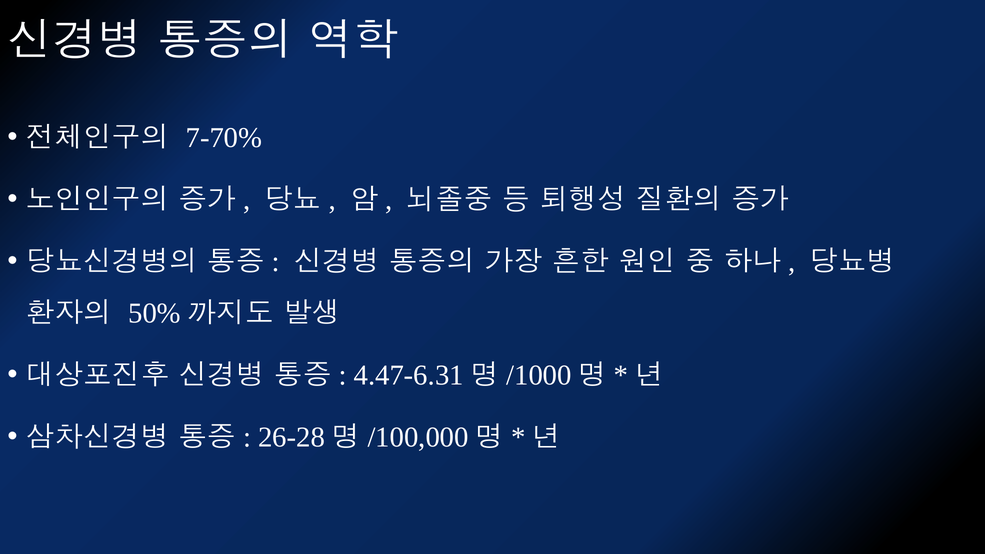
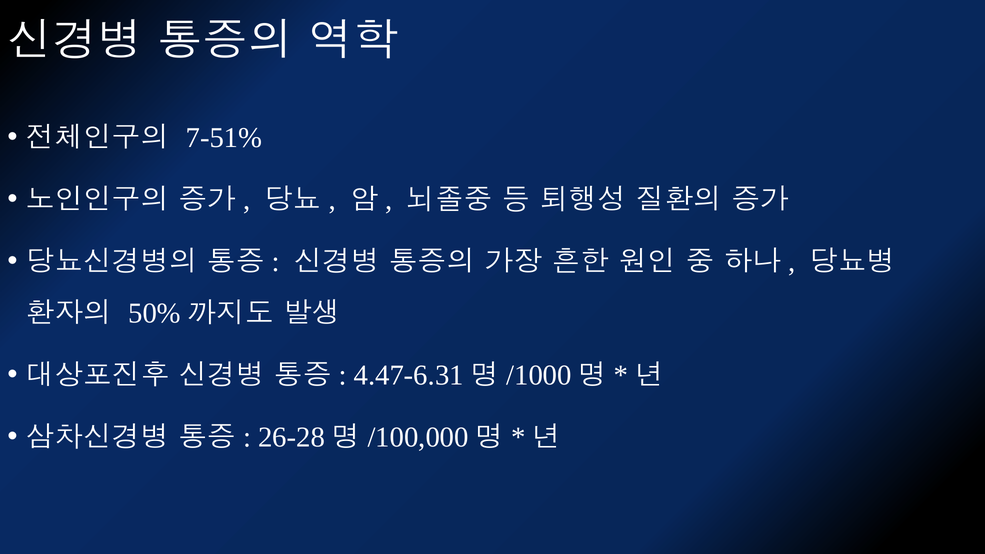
7-70%: 7-70% -> 7-51% (224, 138)
